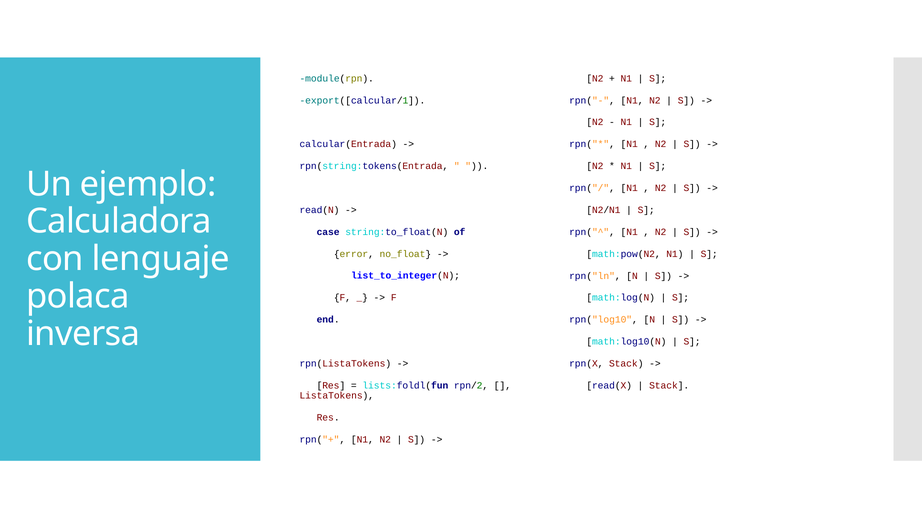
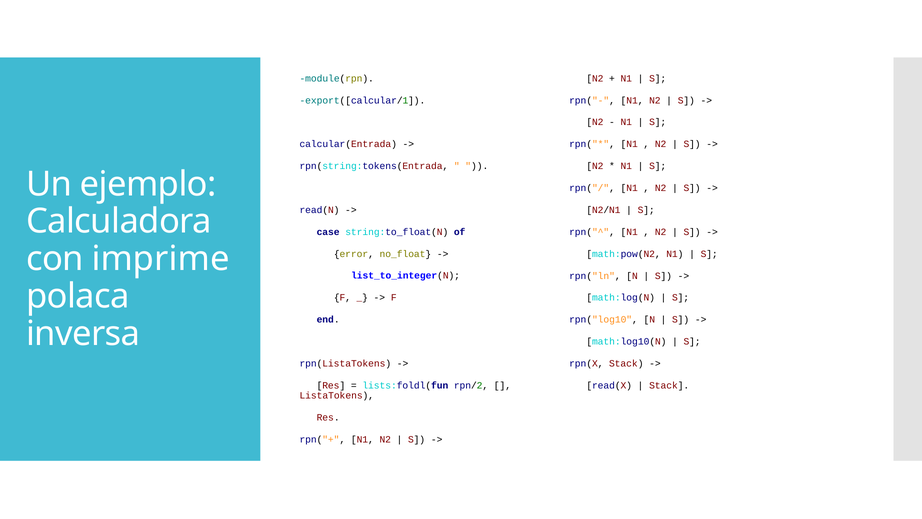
lenguaje: lenguaje -> imprime (161, 259)
